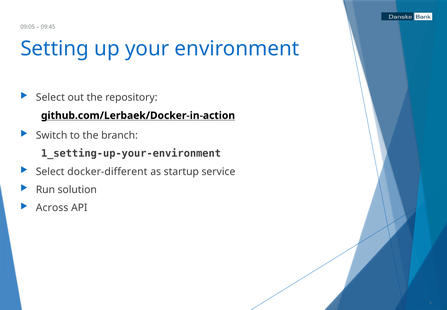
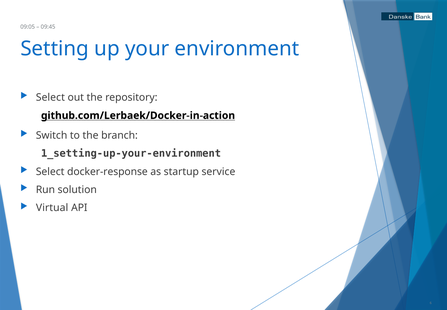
docker-different: docker-different -> docker-response (107, 171)
Across: Across -> Virtual (52, 208)
